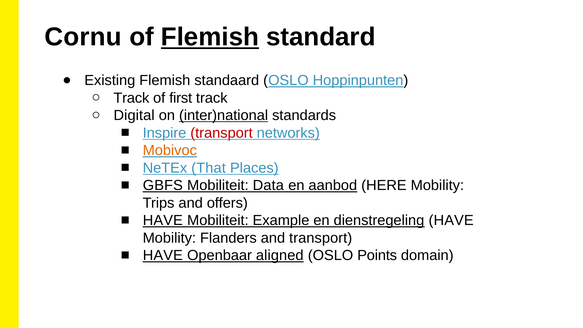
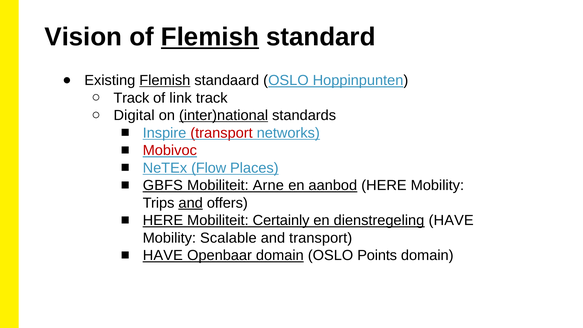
Cornu: Cornu -> Vision (83, 37)
Flemish underline: none -> present (165, 80)
first: first -> link (181, 98)
Mobivoc colour: orange -> red (170, 150)
That: That -> Flow (209, 168)
Data: Data -> Arne (268, 185)
and underline: none -> present (191, 203)
HAVE: HAVE -> HERE (163, 220)
Example: Example -> Certainly (281, 220)
Flanders: Flanders -> Scalable (228, 238)
Openbaar aligned: aligned -> domain (280, 255)
